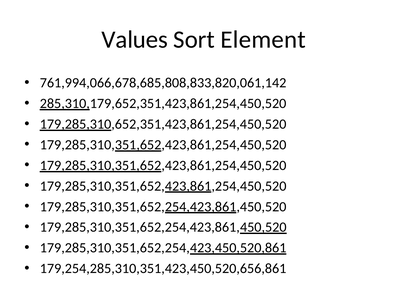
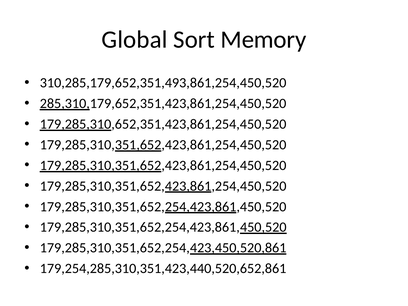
Values: Values -> Global (135, 39)
Element: Element -> Memory (263, 39)
761,994,066,678,685,808,833,820,061,142: 761,994,066,678,685,808,833,820,061,142 -> 310,285,179,652,351,493,861,254,450,520 (163, 83)
179,254,285,310,351,423,450,520,656,861: 179,254,285,310,351,423,450,520,656,861 -> 179,254,285,310,351,423,440,520,652,861 (163, 269)
